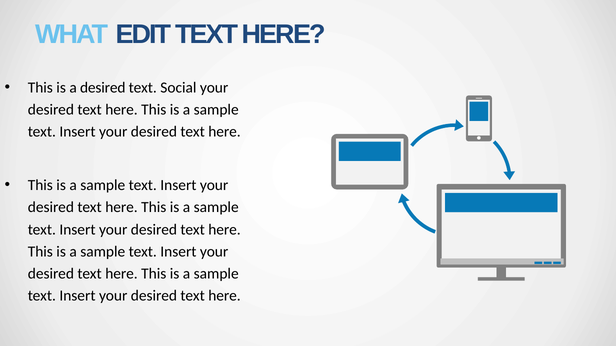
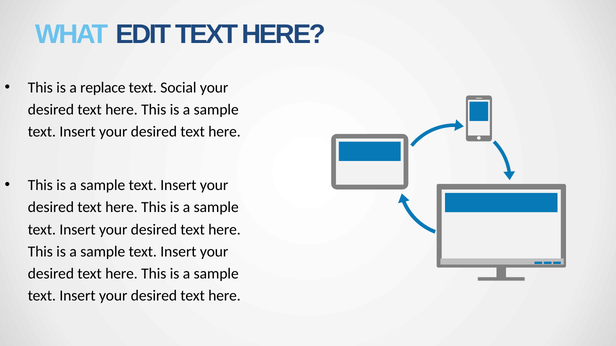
a desired: desired -> replace (103, 88)
